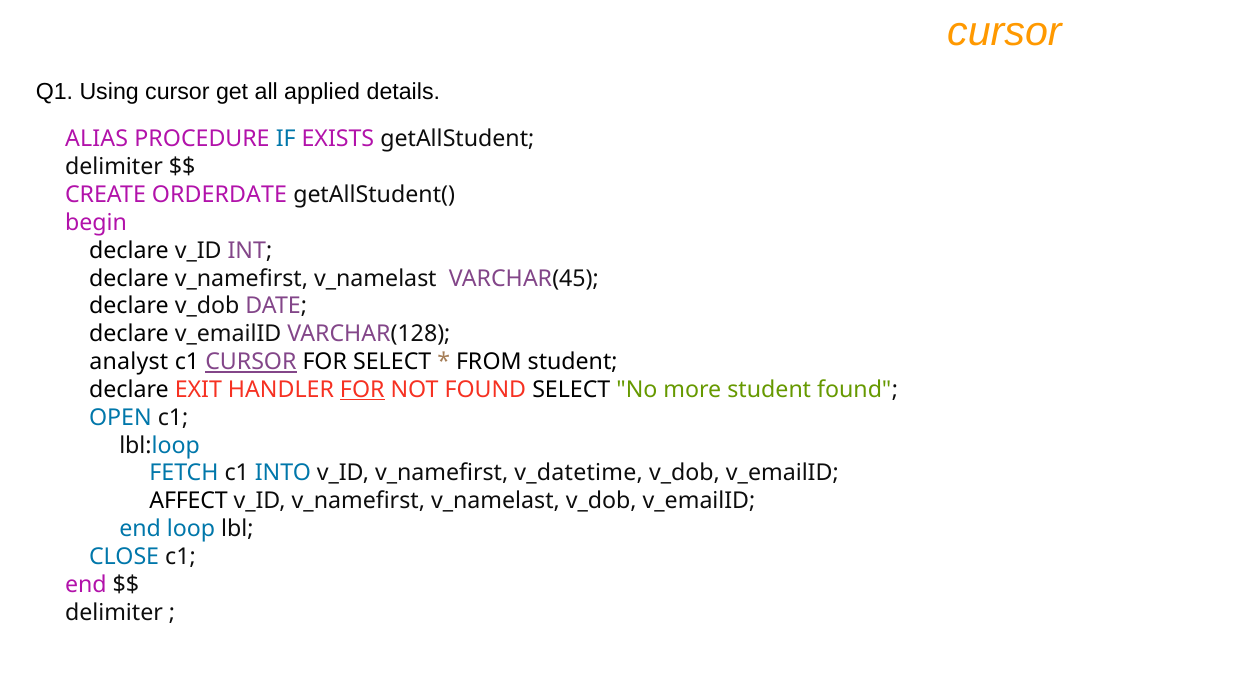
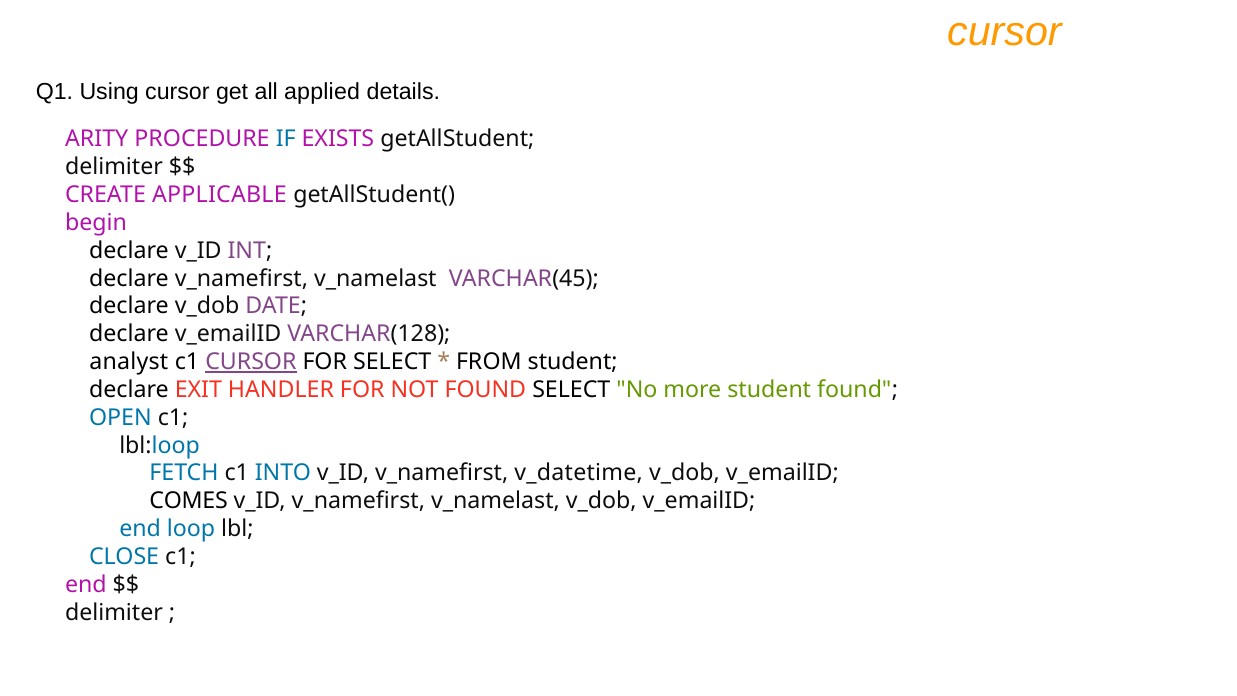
ALIAS: ALIAS -> ARITY (97, 139)
ORDERDATE: ORDERDATE -> APPLICABLE (219, 195)
FOR underline: present -> none (362, 390)
AFFECT: AFFECT -> COMES (189, 501)
